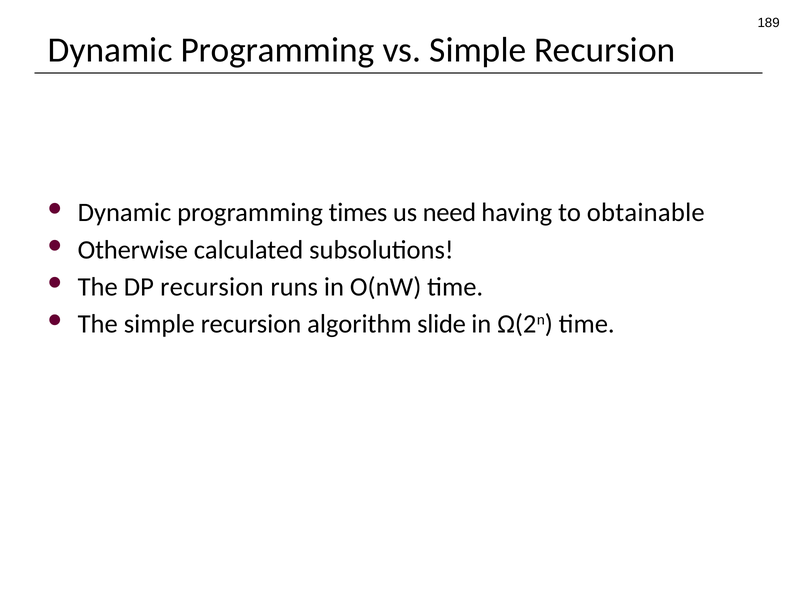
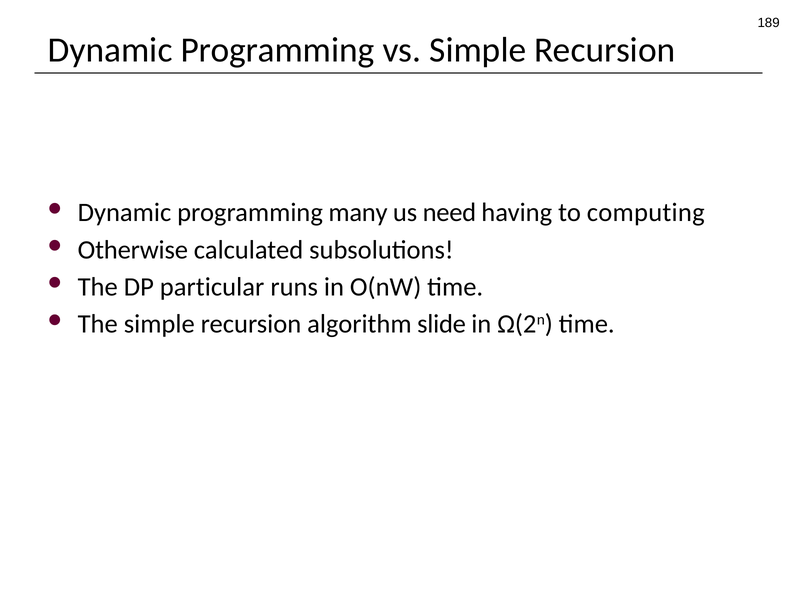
times: times -> many (358, 212)
obtainable: obtainable -> computing (646, 212)
DP recursion: recursion -> particular (212, 287)
